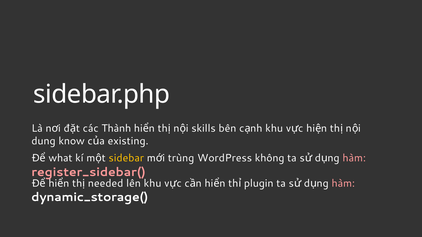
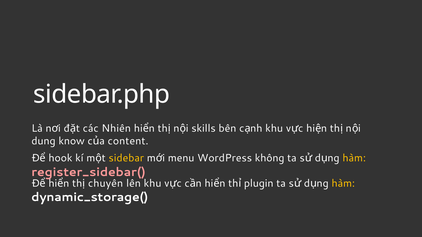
Thành: Thành -> Nhiên (116, 128)
existing: existing -> content (128, 141)
what: what -> hook (60, 158)
trùng: trùng -> menu (181, 158)
hàm colour: pink -> yellow (354, 158)
needed: needed -> chuyên (106, 183)
hàm colour: pink -> yellow (343, 183)
